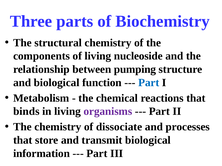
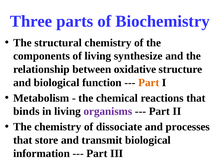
nucleoside: nucleoside -> synthesize (138, 56)
pumping: pumping -> oxidative (135, 69)
Part colour: blue -> orange (149, 83)
